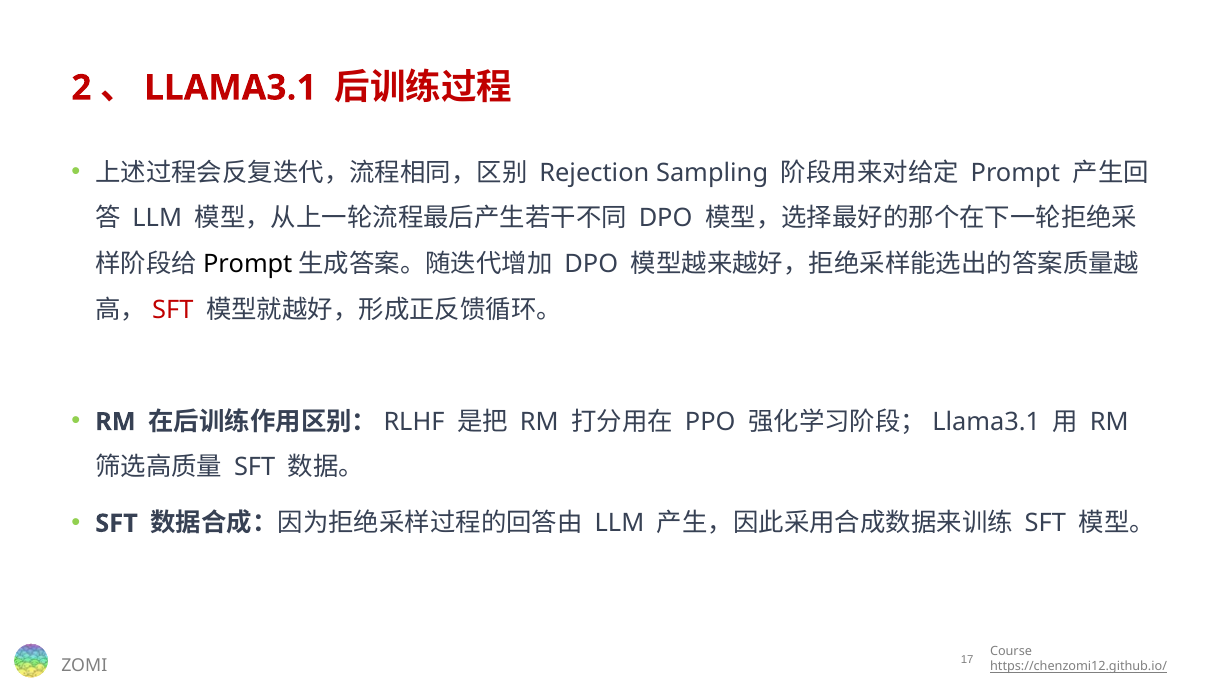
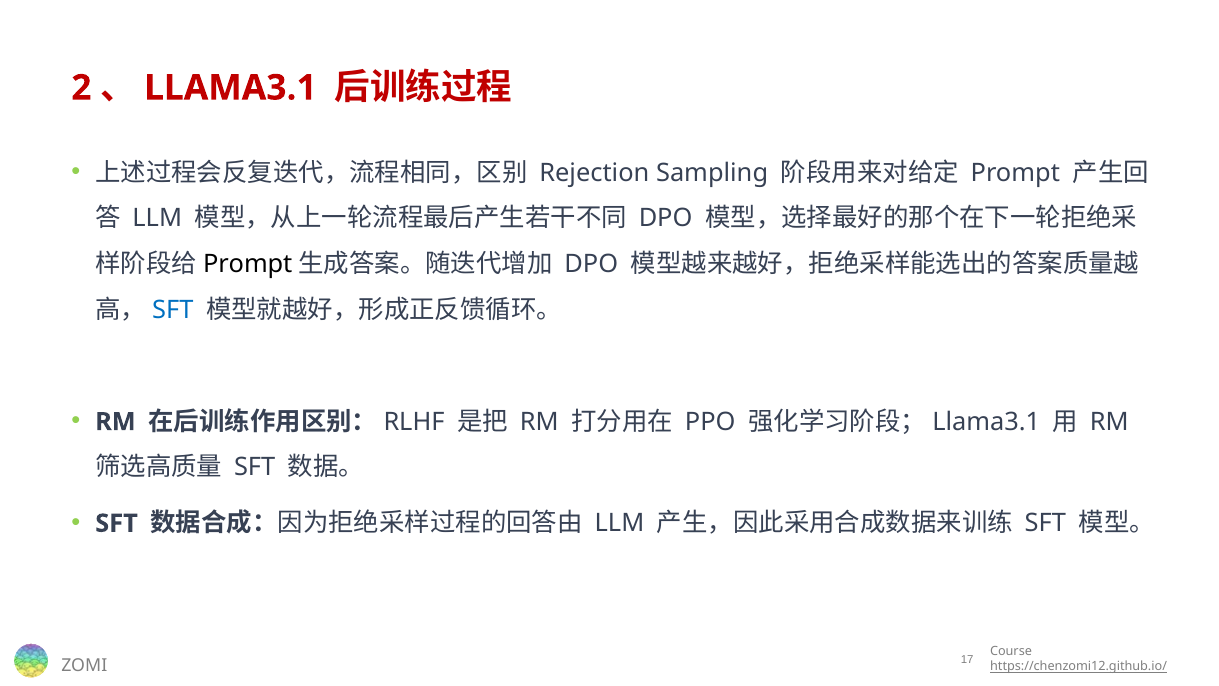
SFT colour: red -> blue (173, 310)
